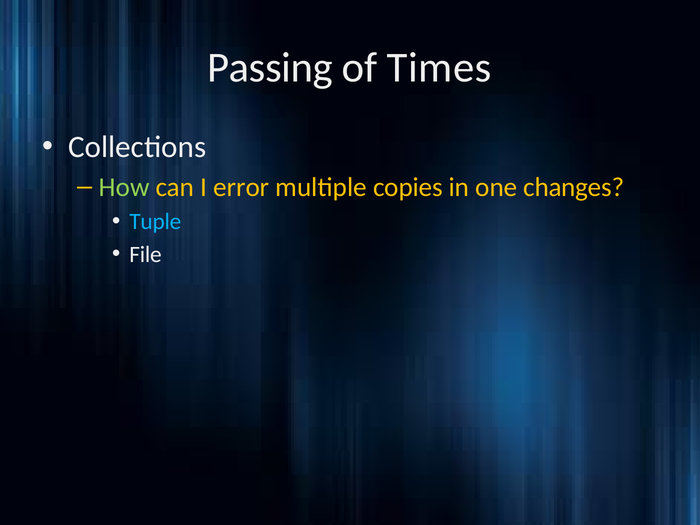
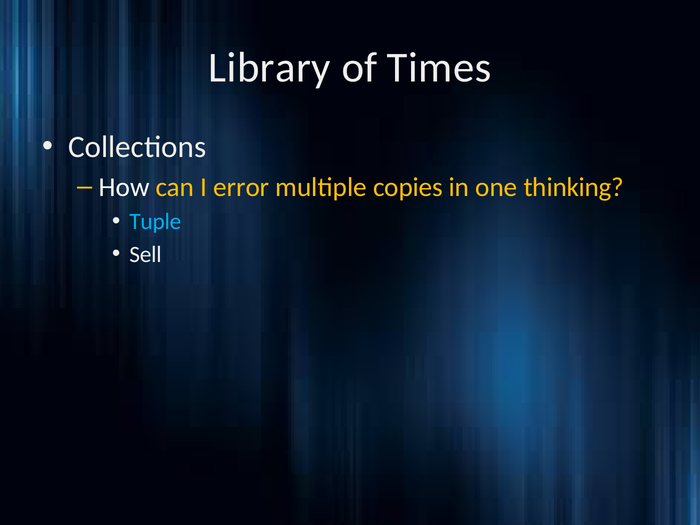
Passing: Passing -> Library (270, 68)
How colour: light green -> white (124, 187)
changes: changes -> thinking (574, 187)
File: File -> Sell (145, 254)
